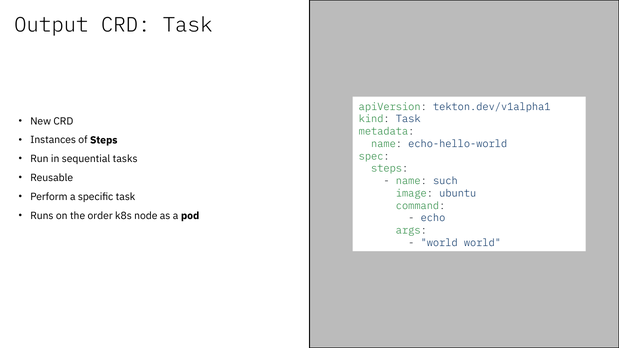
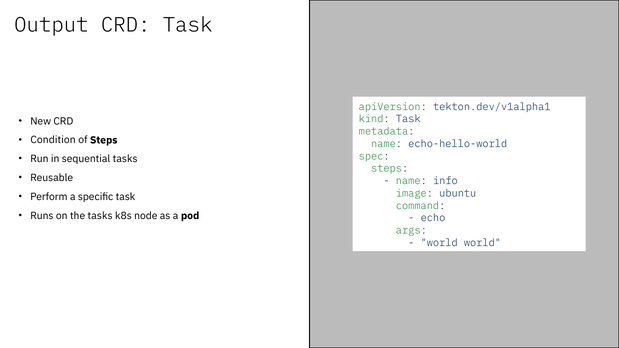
Instances: Instances -> Condition (53, 140)
such: such -> info (445, 181)
the order: order -> tasks (100, 216)
